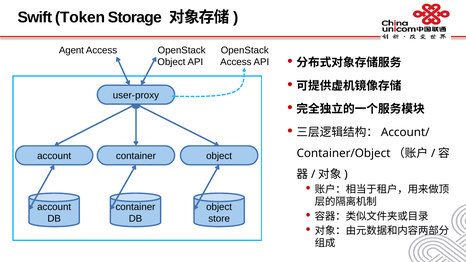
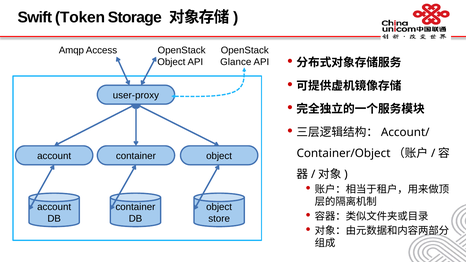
Agent: Agent -> Amqp (71, 50)
Access: Access -> Glance (236, 62)
